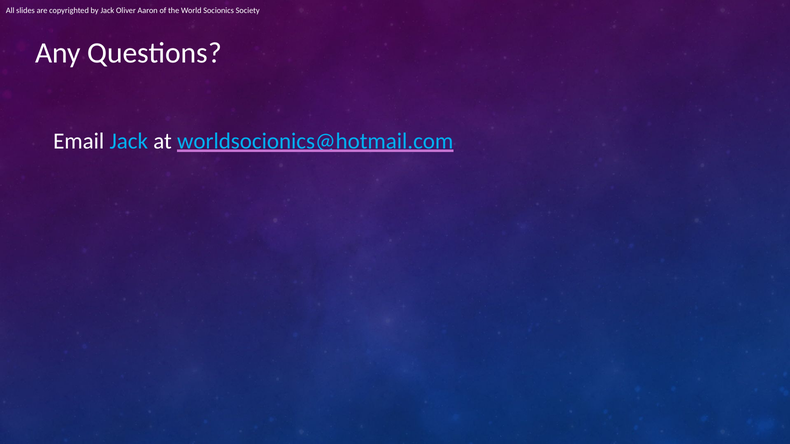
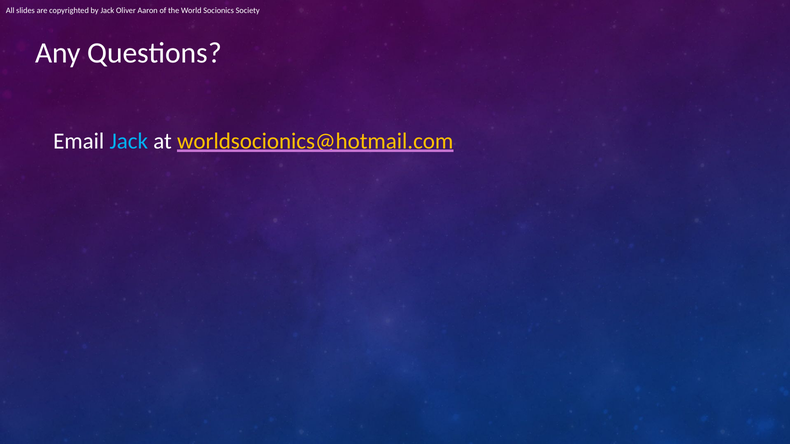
worldsocionics@hotmail.com colour: light blue -> yellow (315, 141)
